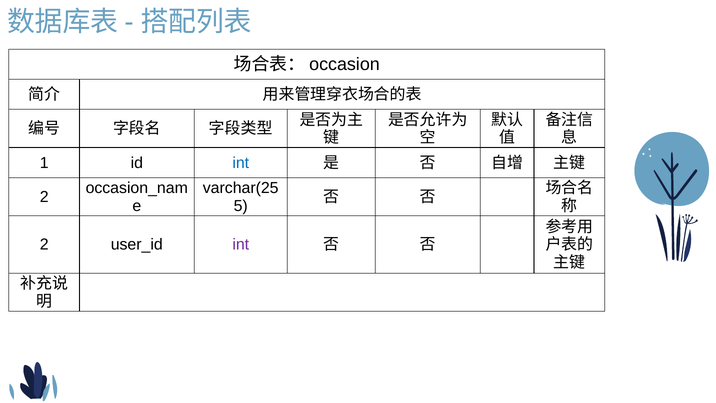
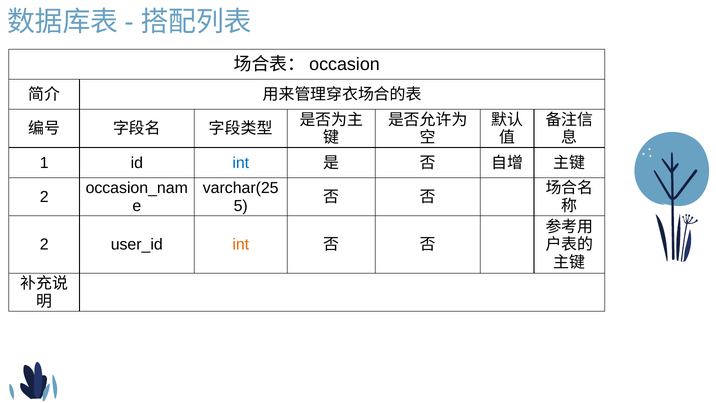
int colour: purple -> orange (241, 245)
